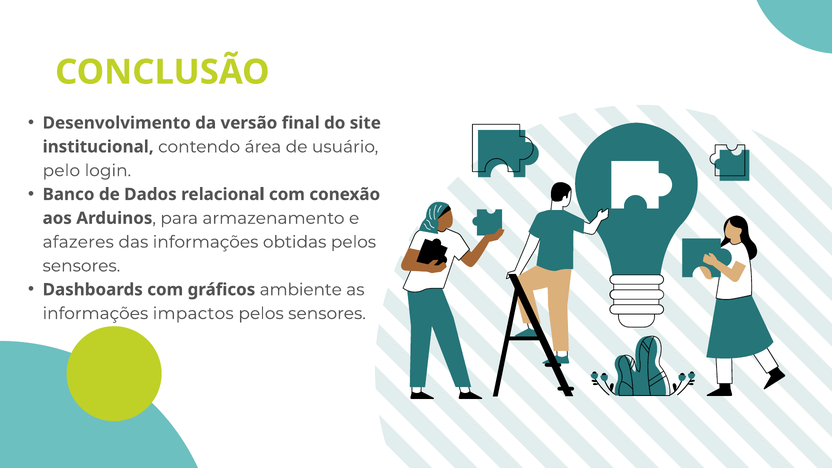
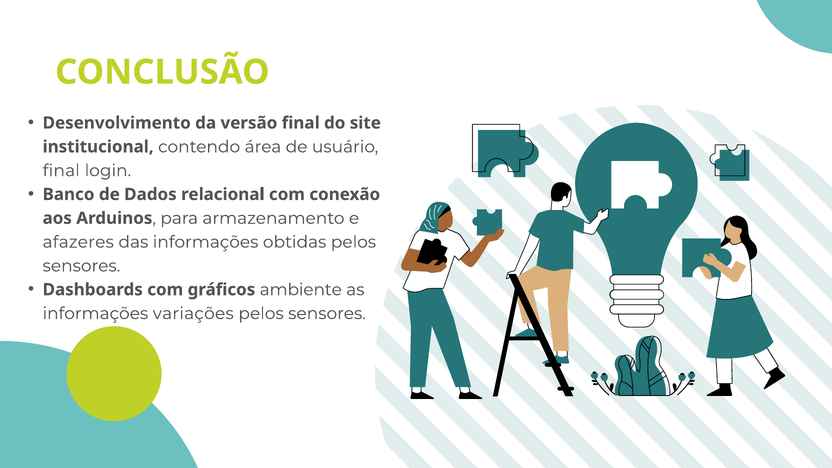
pelo: pelo -> final (61, 171)
impactos: impactos -> variações (193, 313)
